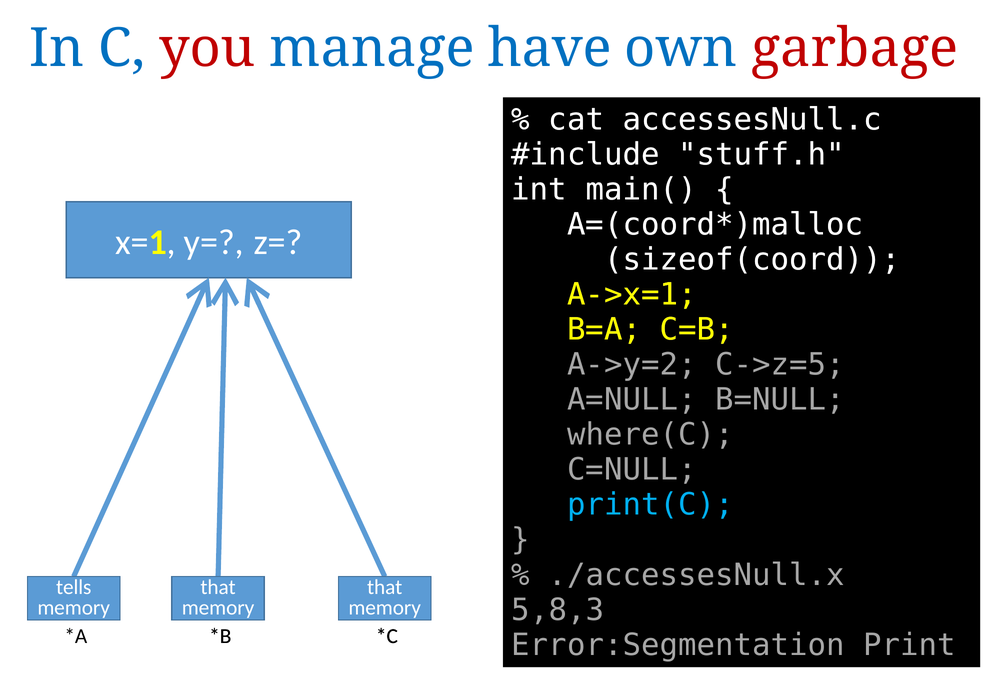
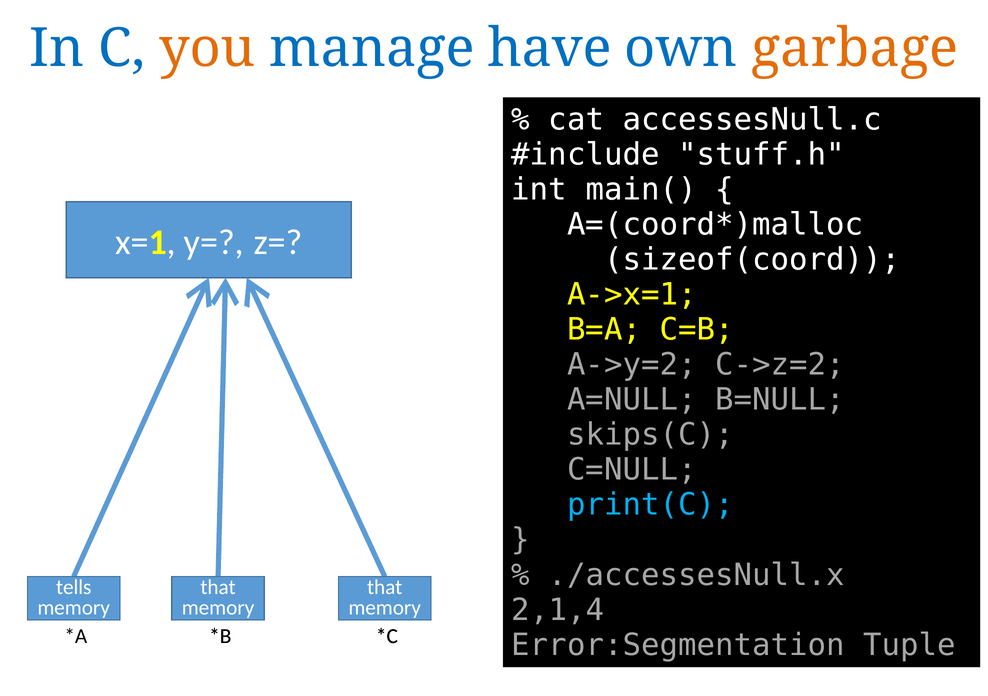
you colour: red -> orange (207, 48)
garbage colour: red -> orange (855, 48)
C->z=5: C->z=5 -> C->z=2 (780, 365)
where(C: where(C -> skips(C (650, 435)
5,8,3: 5,8,3 -> 2,1,4 (558, 610)
Print: Print -> Tuple (910, 645)
